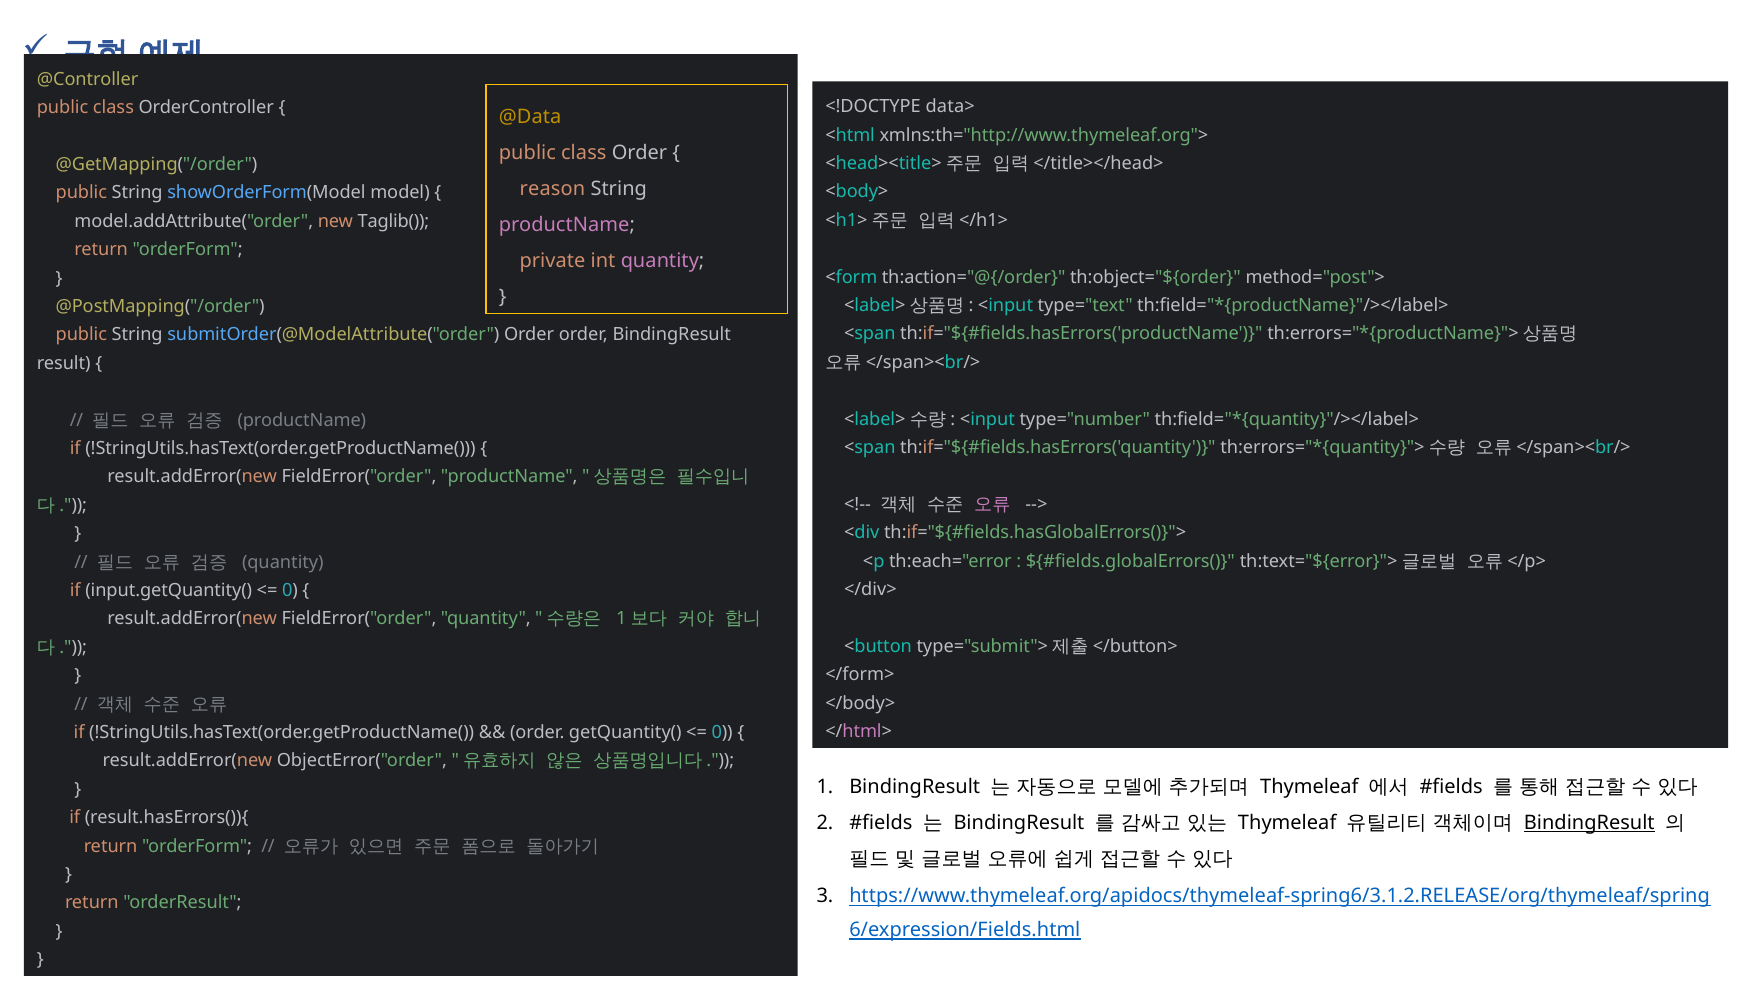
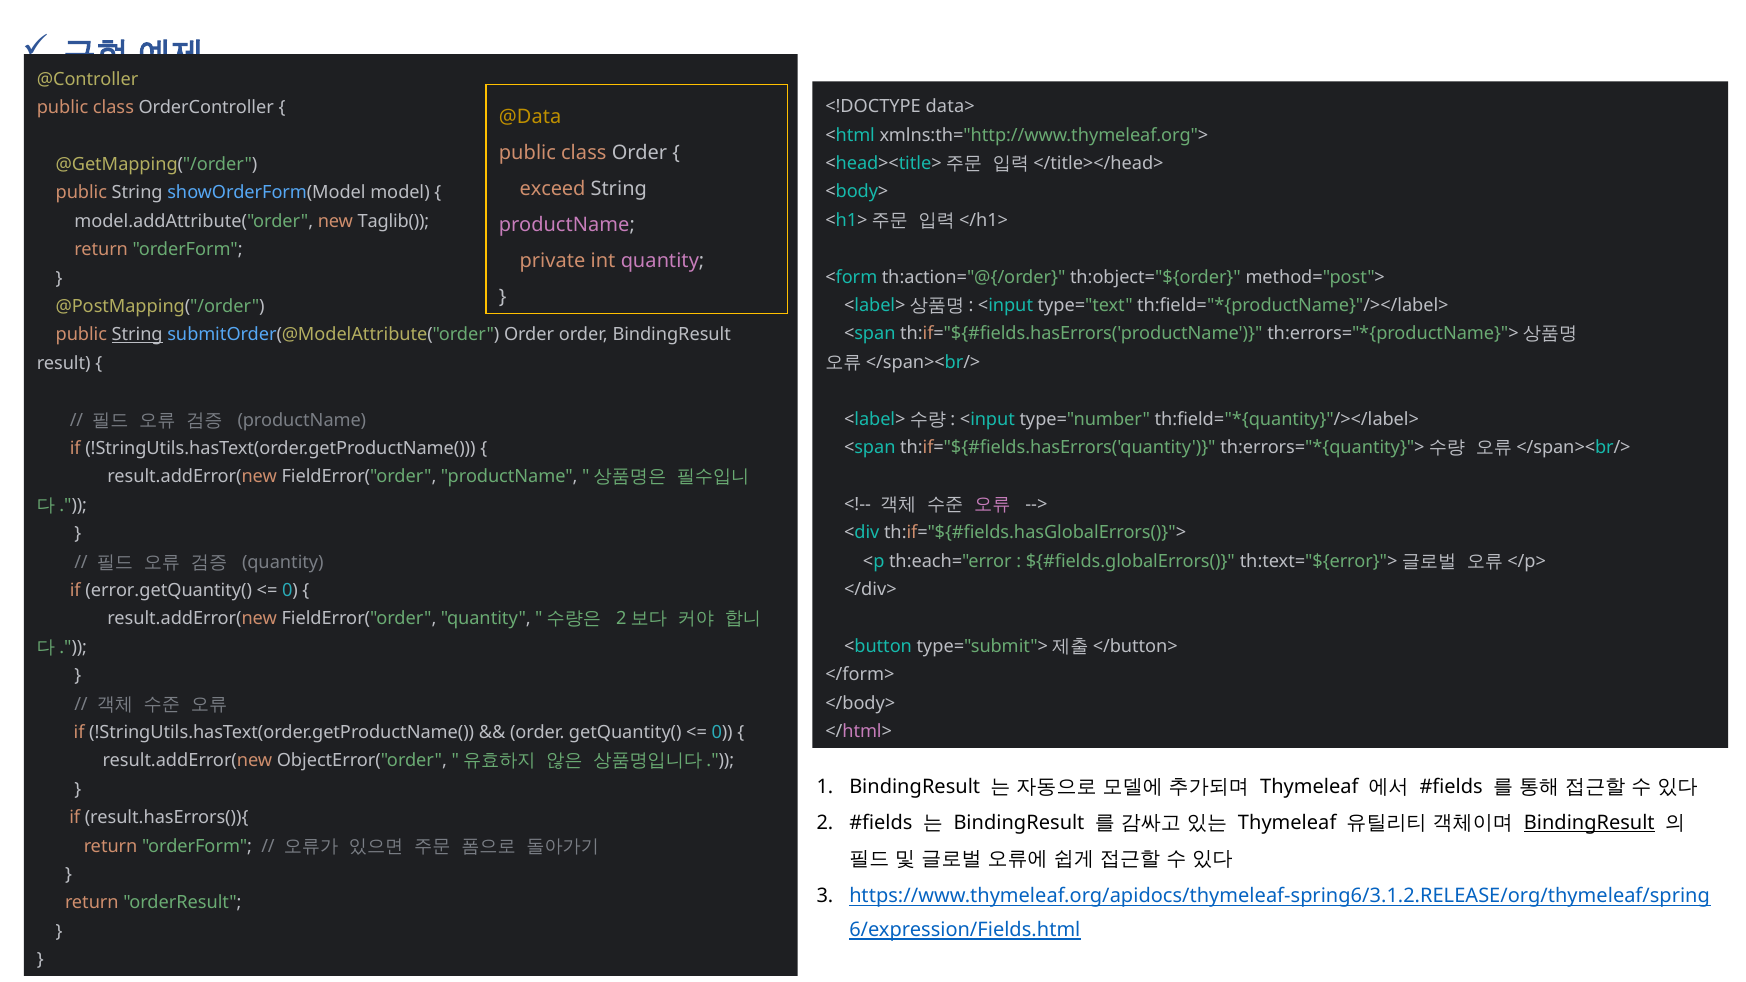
reason: reason -> exceed (553, 189)
String underline: none -> present (137, 335)
input.getQuantity(: input.getQuantity( -> error.getQuantity( (169, 591)
1: 1 -> 2 (621, 619)
